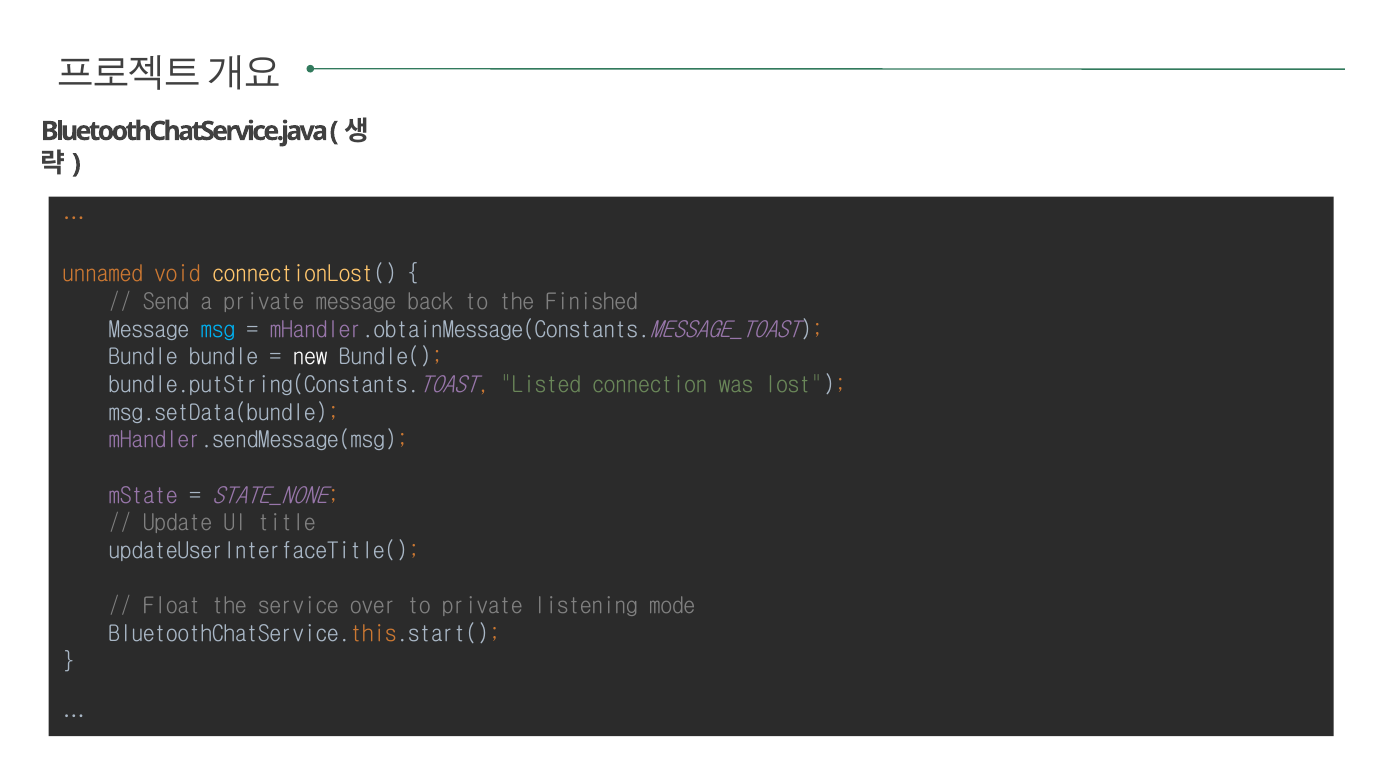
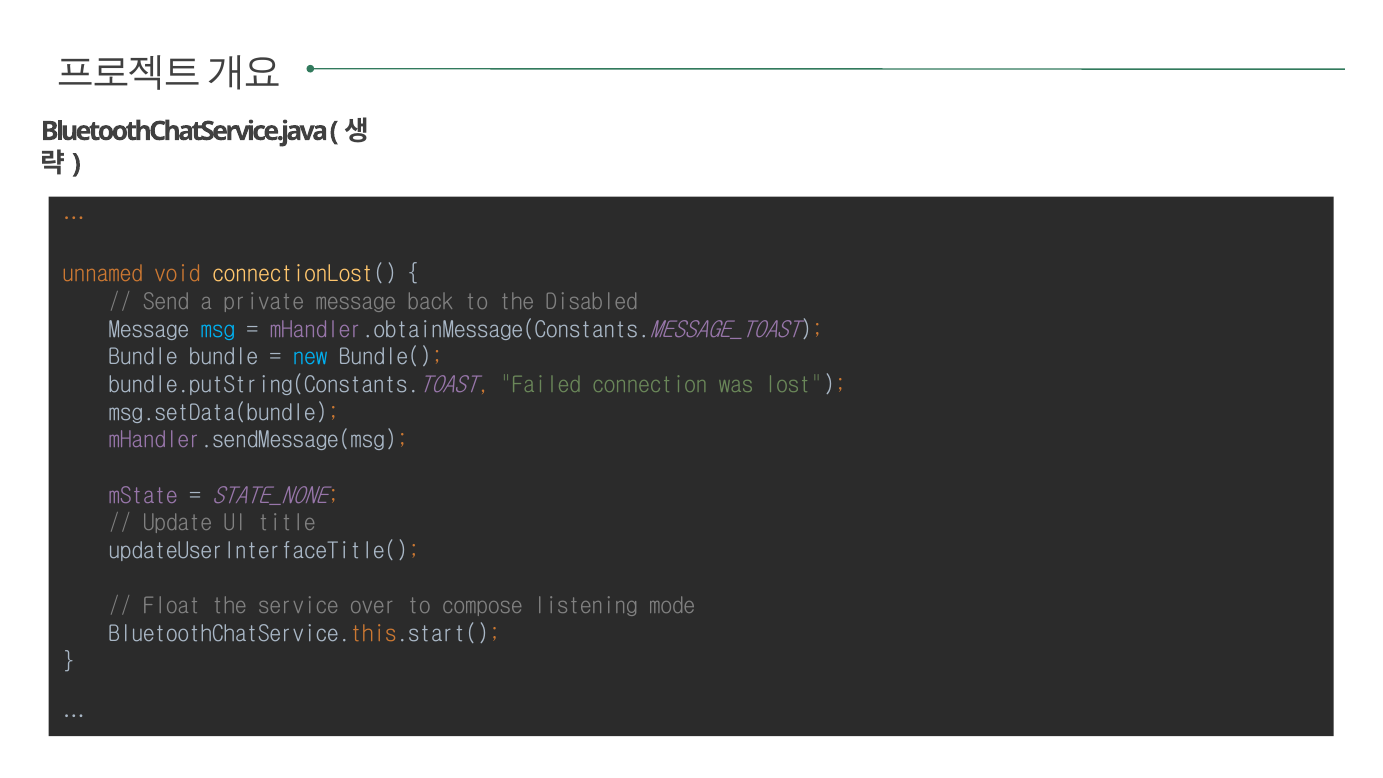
Finished: Finished -> Disabled (592, 302)
new colour: white -> light blue (310, 357)
Listed: Listed -> Failed (541, 385)
to private: private -> compose (482, 606)
